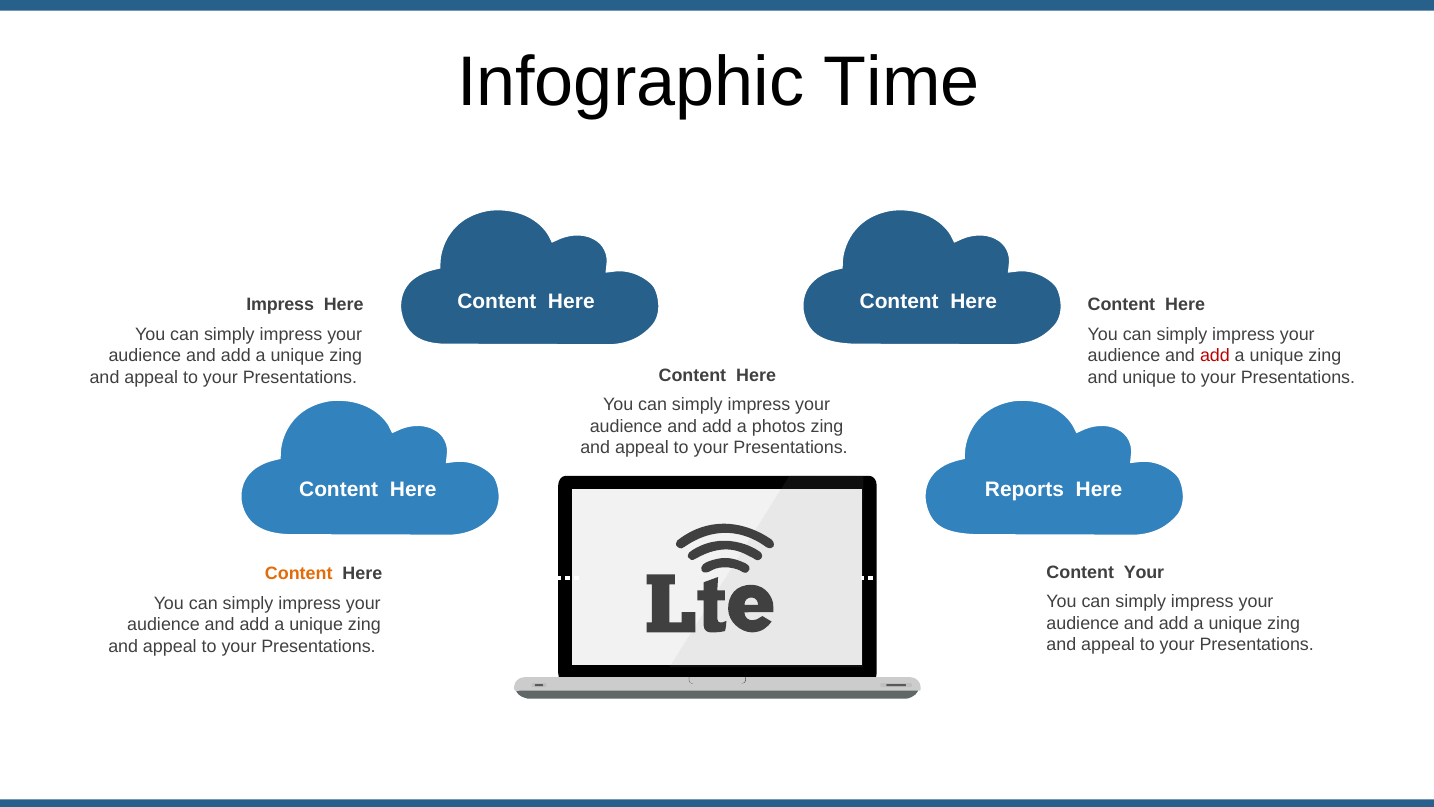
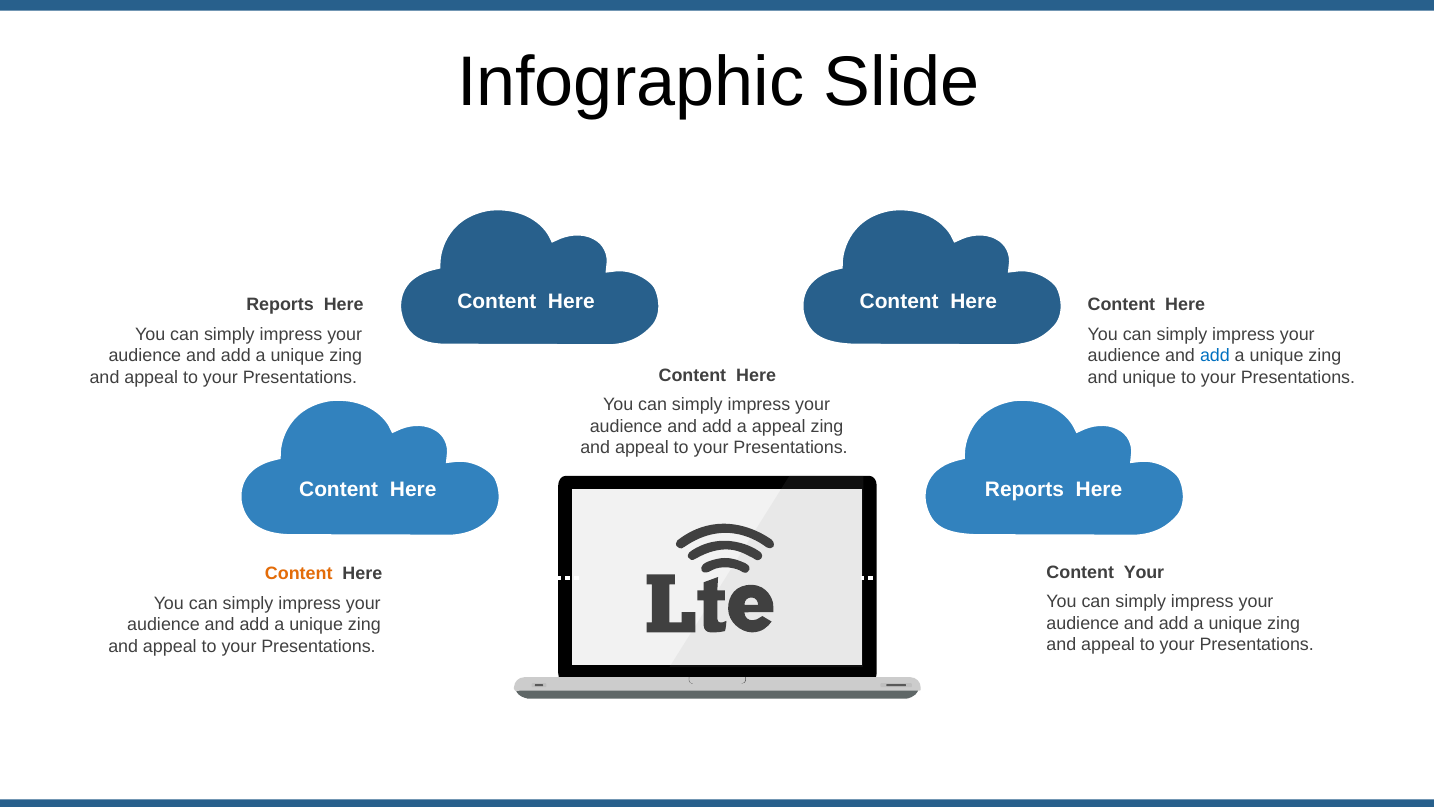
Time: Time -> Slide (902, 83)
Impress: Impress -> Reports (280, 304)
add colour: red -> blue (1215, 356)
a photos: photos -> appeal (779, 426)
